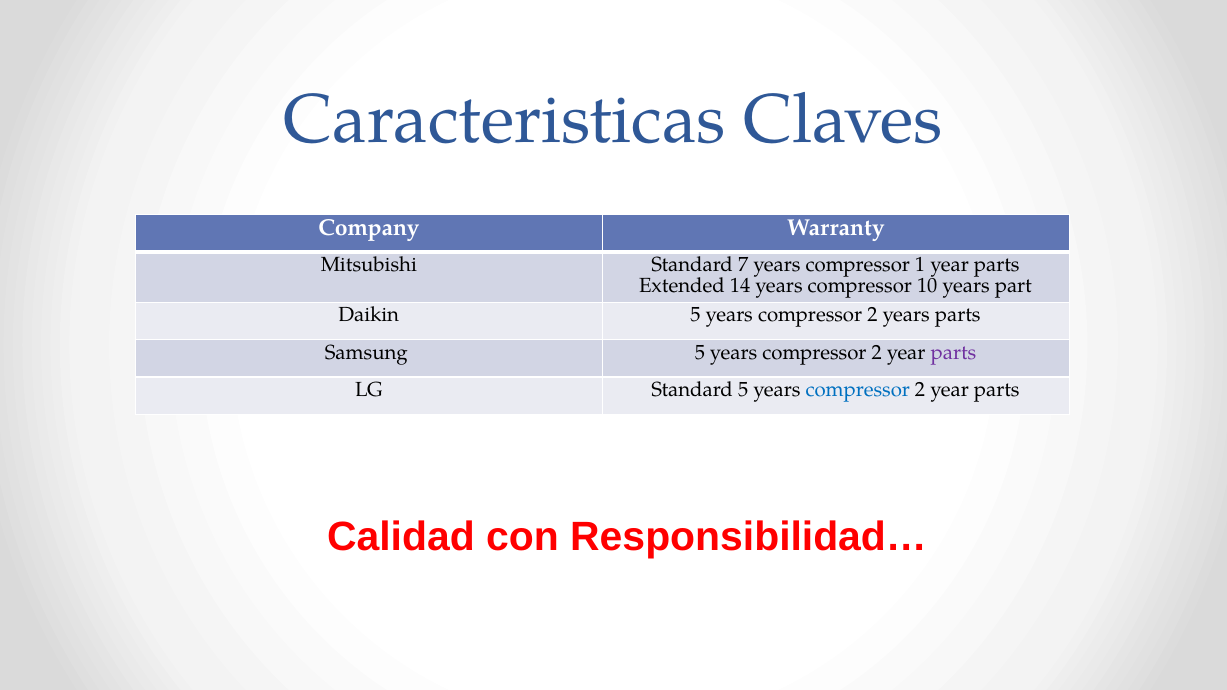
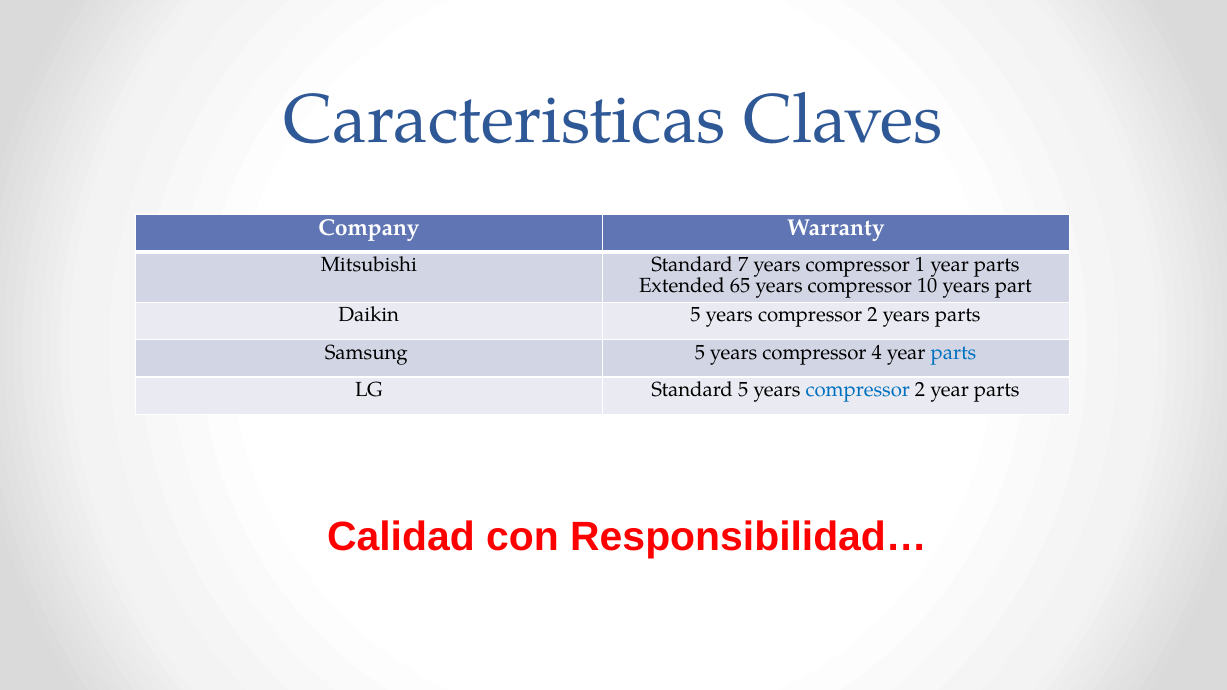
14: 14 -> 65 (740, 285)
2: 2 -> 4 (877, 353)
parts colour: purple -> blue (953, 353)
